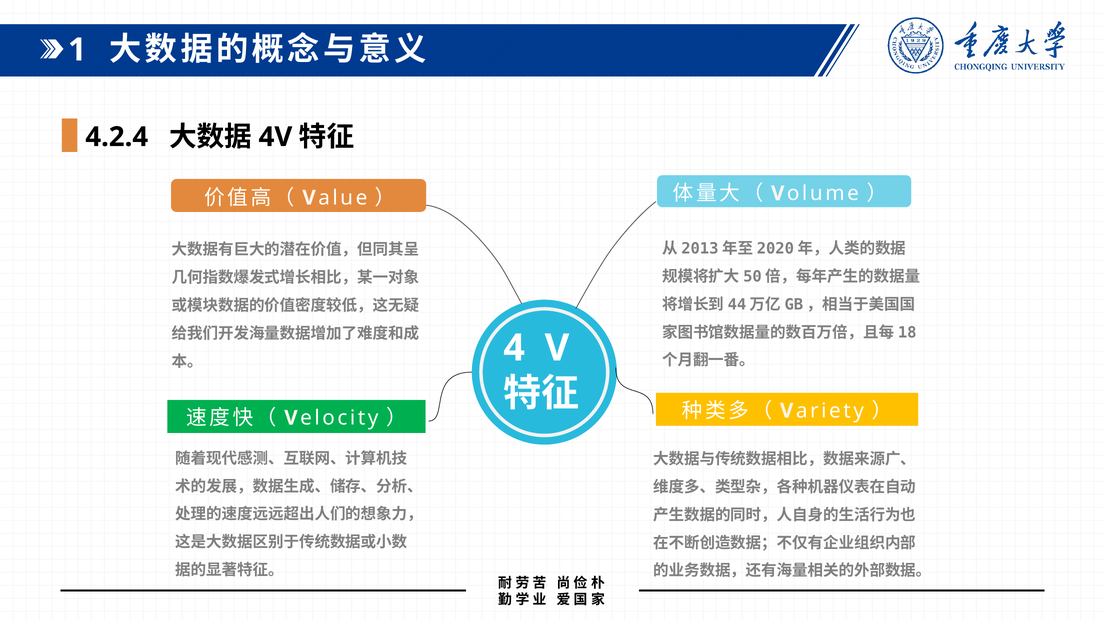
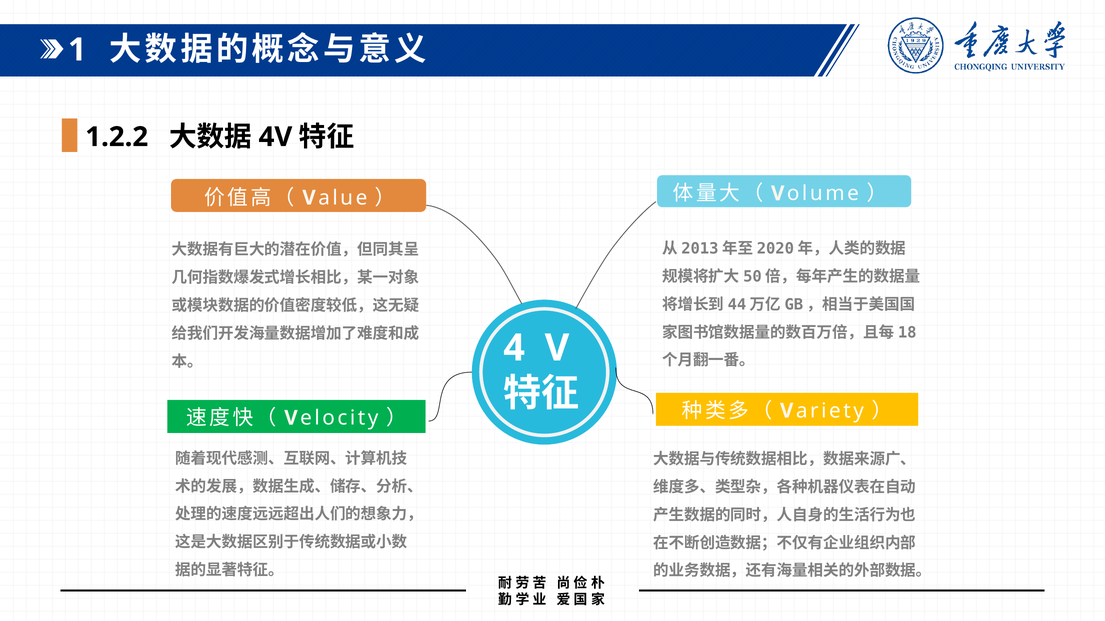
4.2.4: 4.2.4 -> 1.2.2 (117, 137)
